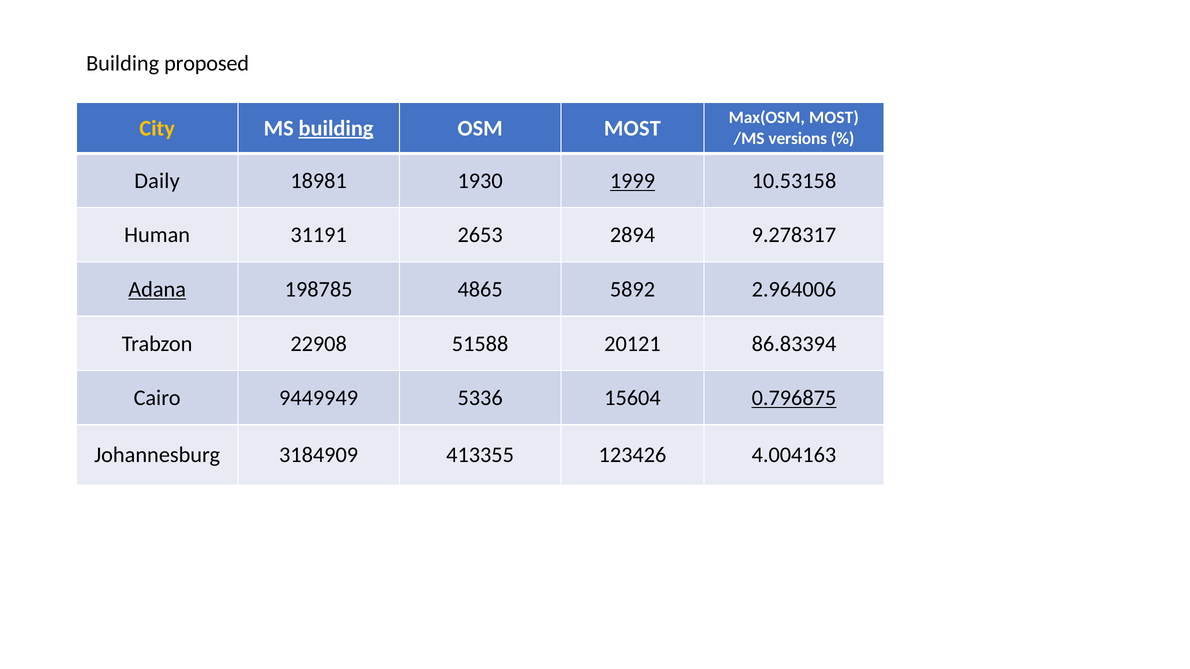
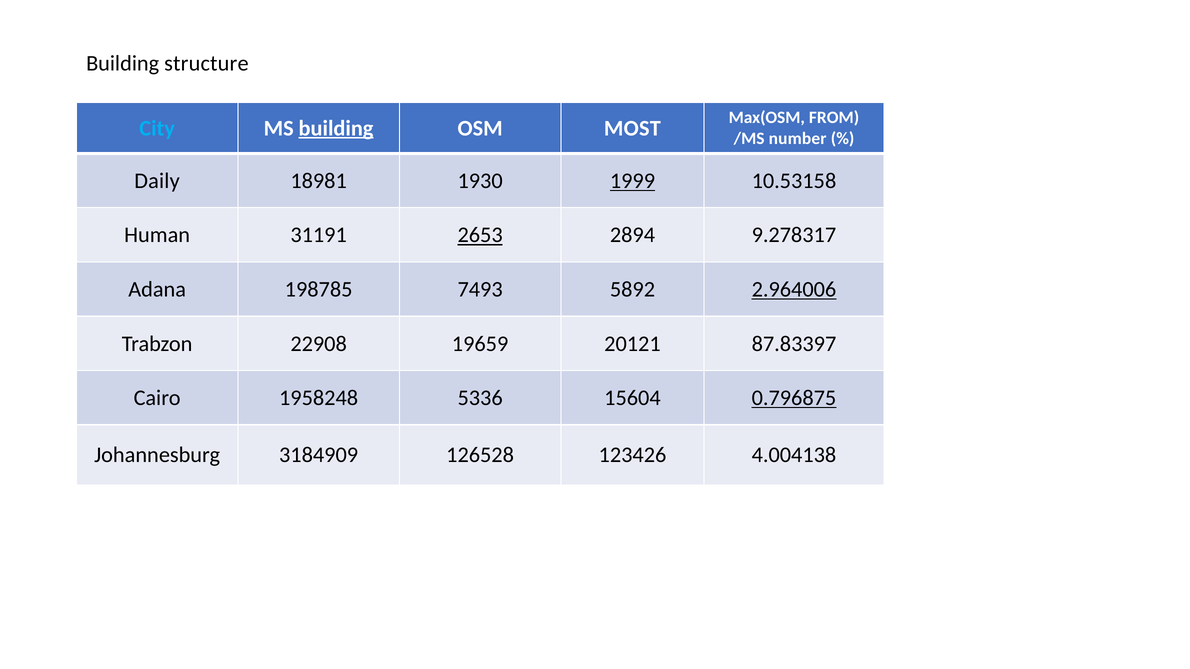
proposed: proposed -> structure (206, 64)
City colour: yellow -> light blue (157, 128)
Max(OSM MOST: MOST -> FROM (834, 118)
versions: versions -> number (798, 139)
2653 underline: none -> present (480, 235)
Adana underline: present -> none (157, 290)
4865: 4865 -> 7493 (480, 290)
2.964006 underline: none -> present (794, 290)
51588: 51588 -> 19659 (480, 344)
86.83394: 86.83394 -> 87.83397 (794, 344)
9449949: 9449949 -> 1958248 (319, 398)
413355: 413355 -> 126528 (480, 455)
4.004163: 4.004163 -> 4.004138 (794, 455)
